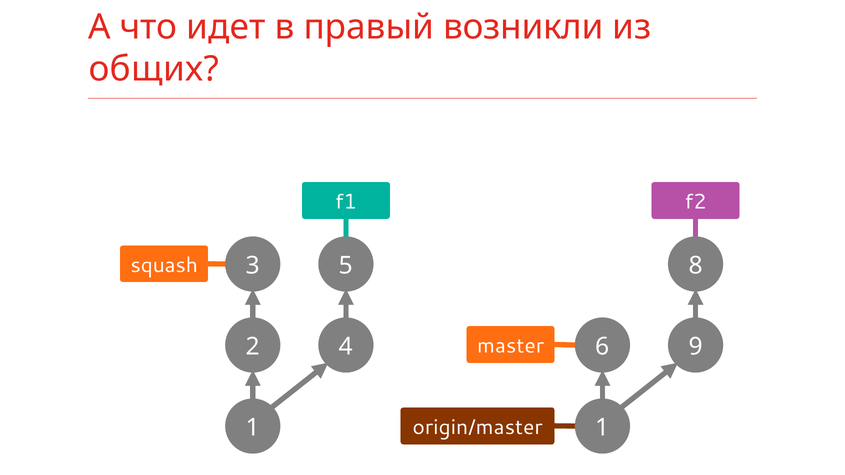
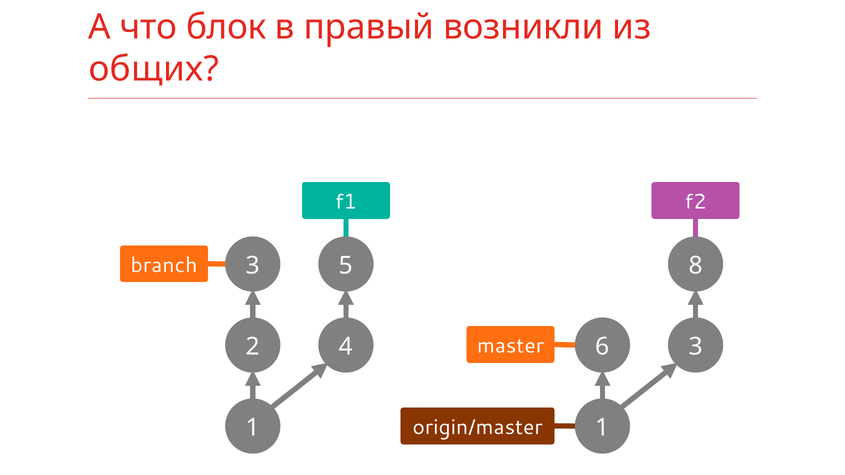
идет: идет -> блок (226, 27)
squash: squash -> branch (164, 265)
master 9: 9 -> 3 (696, 347)
